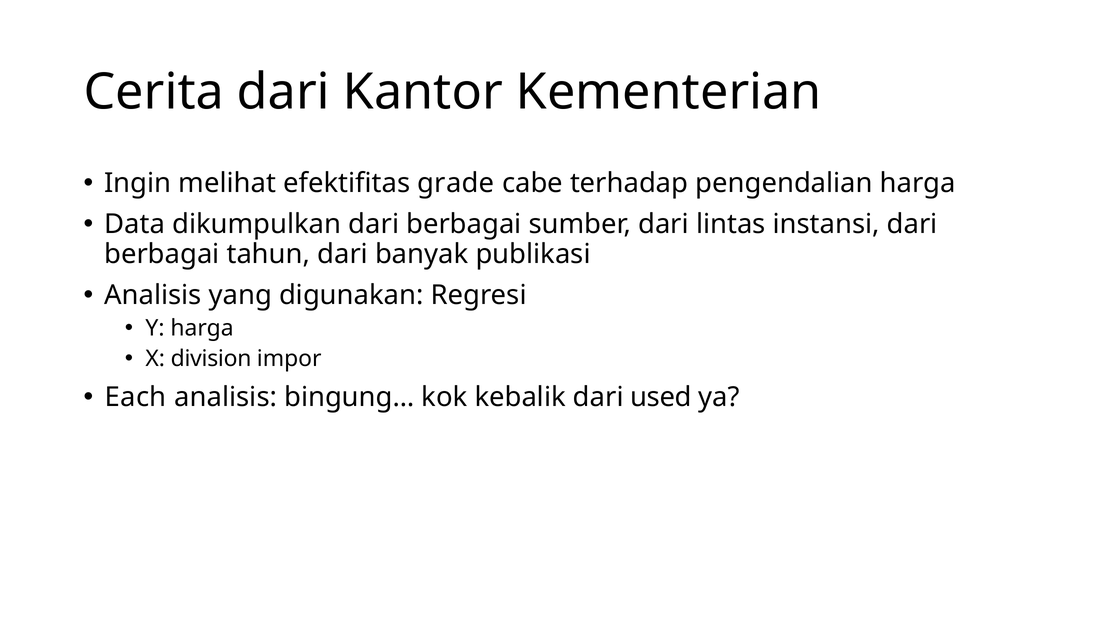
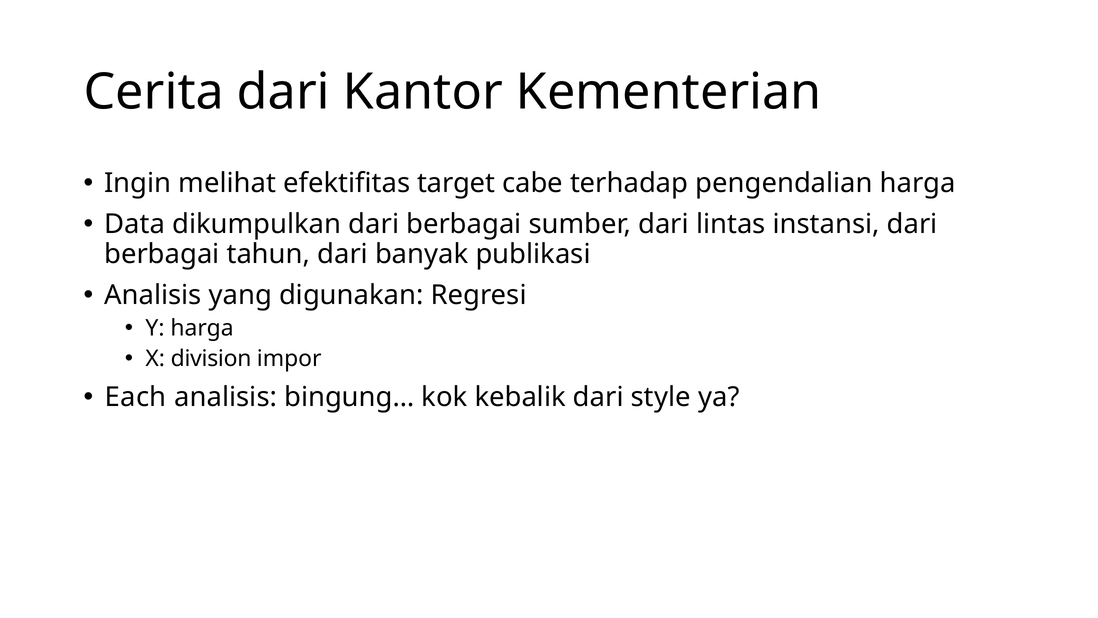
grade: grade -> target (456, 183)
used: used -> style (661, 397)
